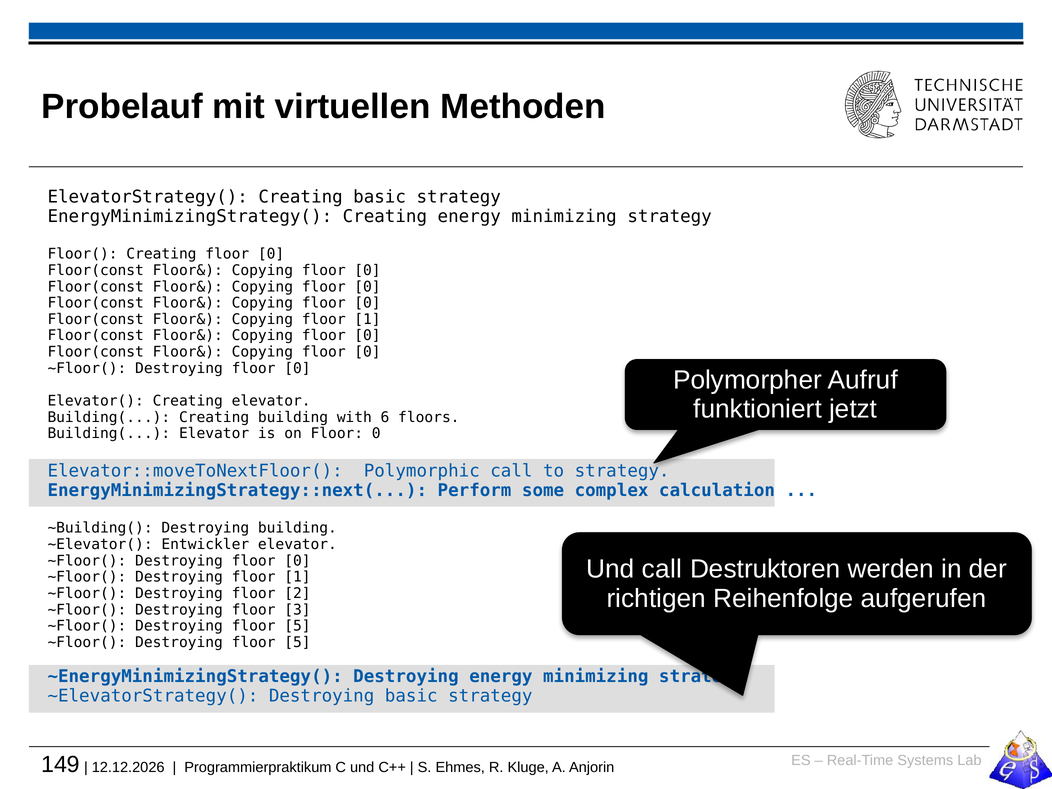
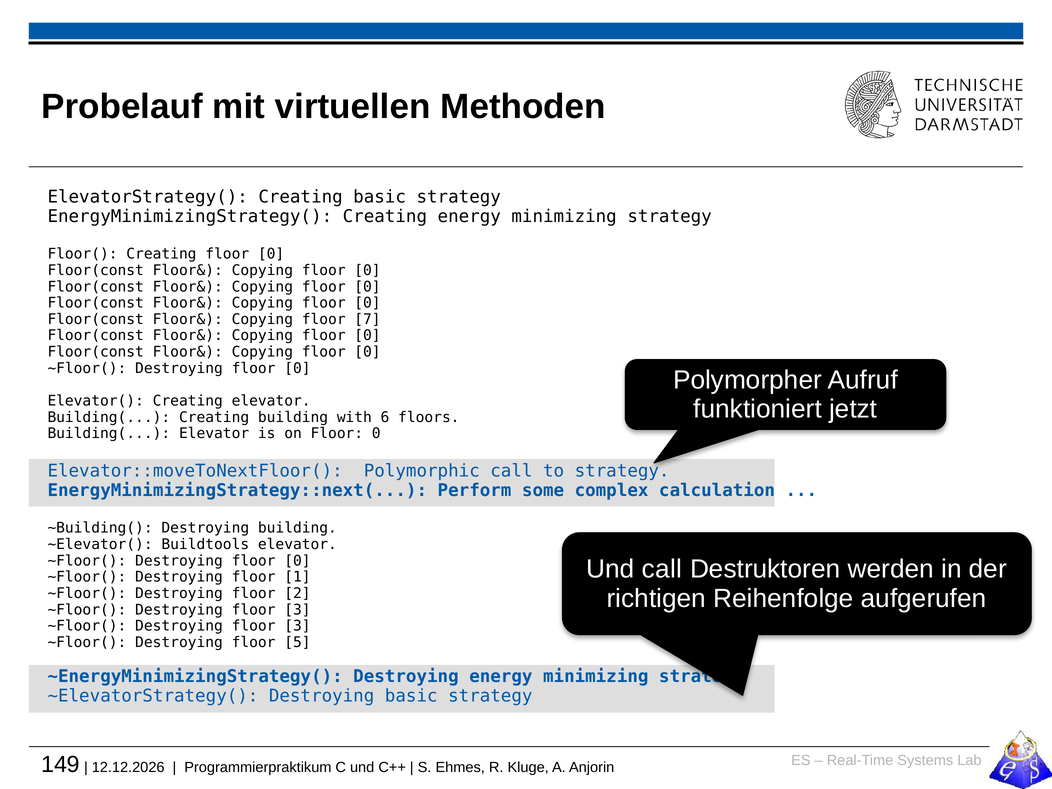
Copying floor 1: 1 -> 7 (367, 319)
Entwickler: Entwickler -> Buildtools (205, 544)
5: 5 -> 3 (297, 626)
